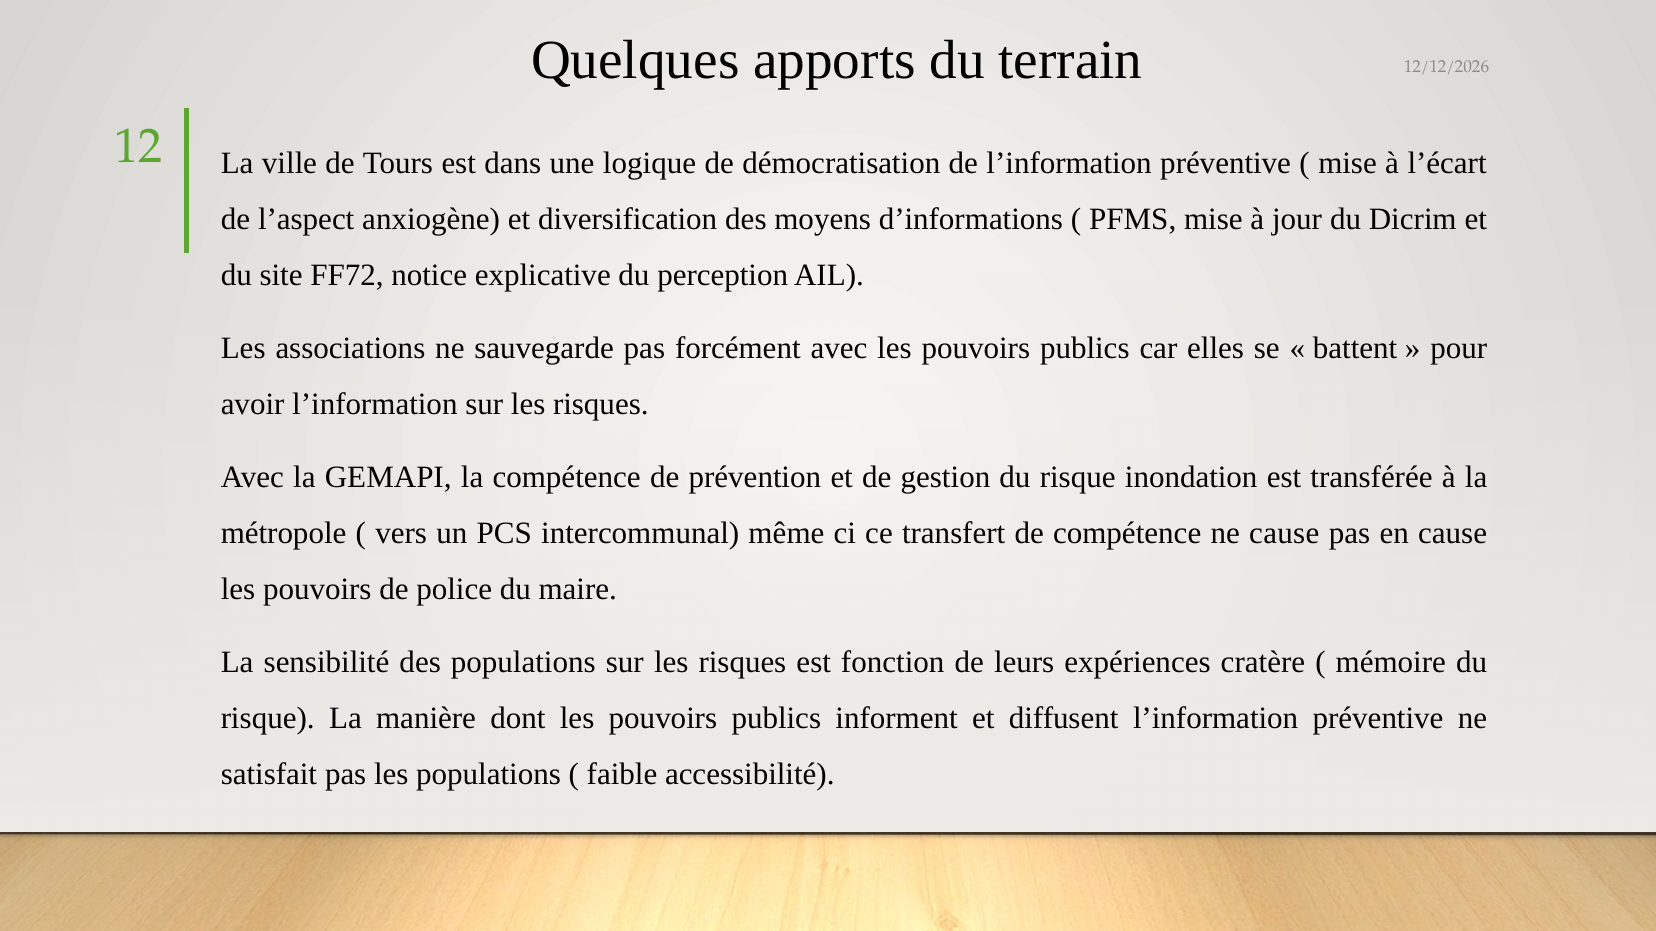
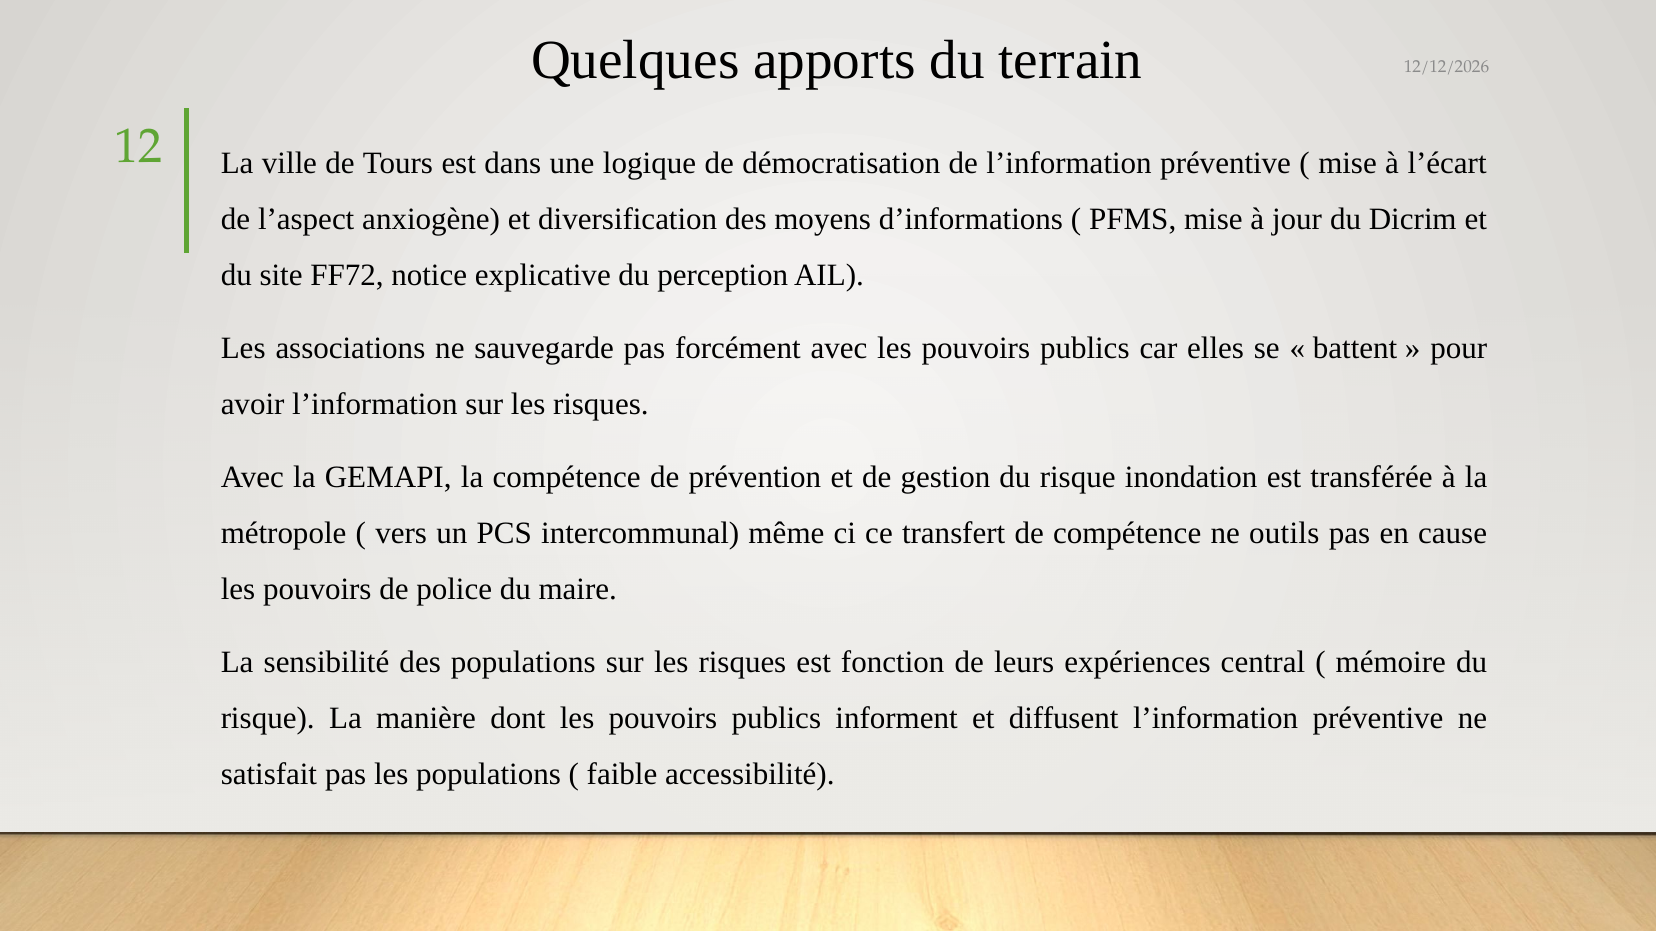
ne cause: cause -> outils (1284, 534)
cratère: cratère -> central (1263, 663)
